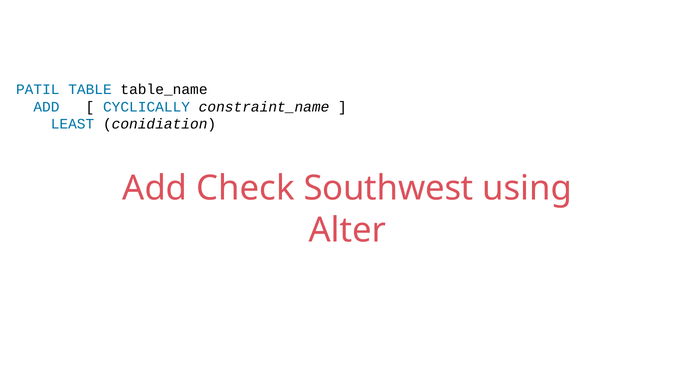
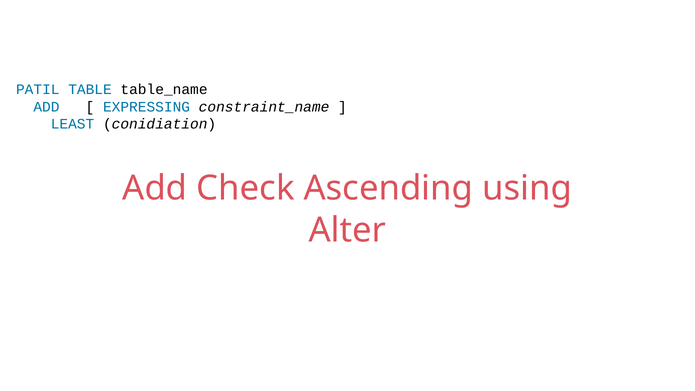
CYCLICALLY: CYCLICALLY -> EXPRESSING (147, 107)
Southwest: Southwest -> Ascending (388, 188)
